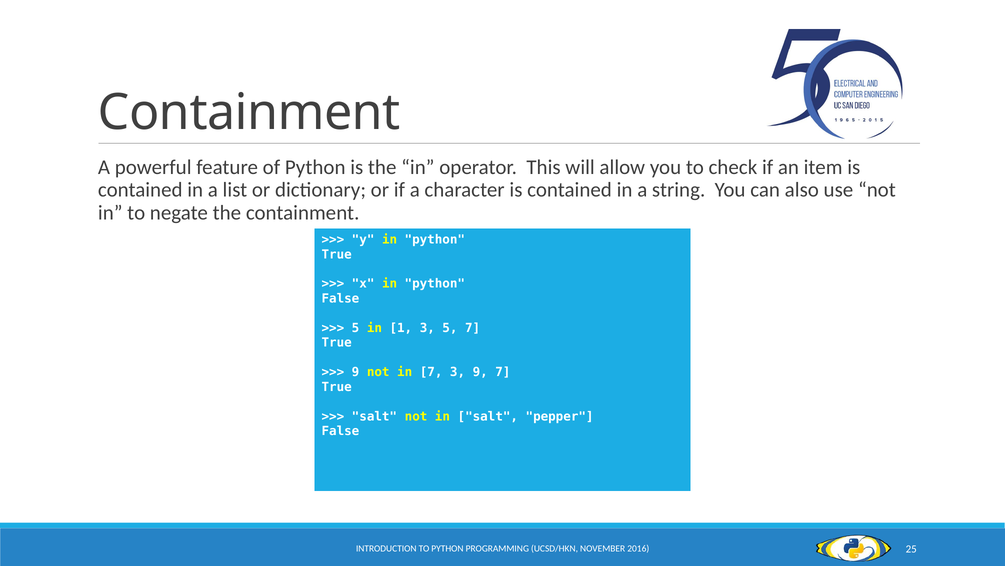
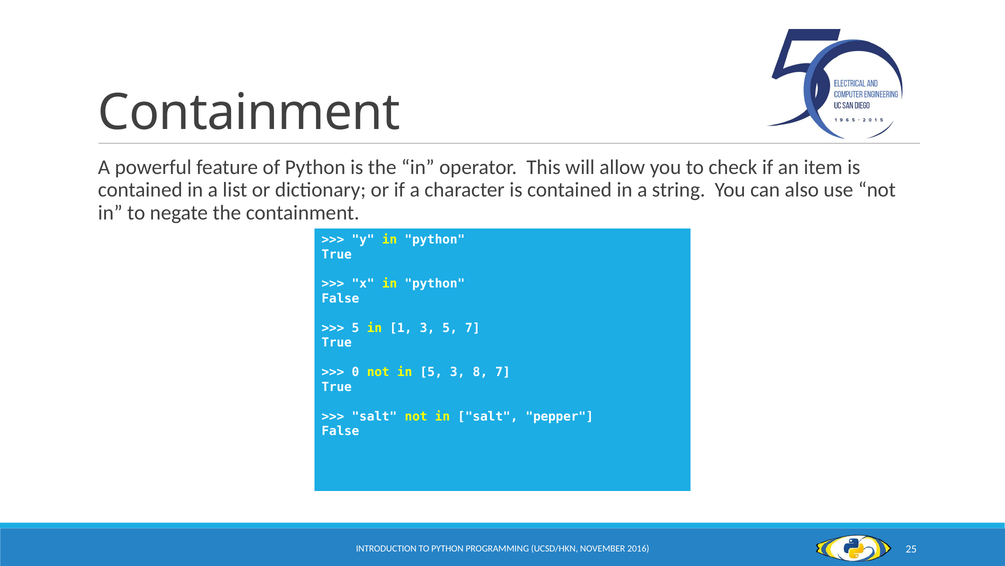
9: 9 -> 0 (355, 372)
in 7: 7 -> 5 (431, 372)
3 9: 9 -> 8 (480, 372)
